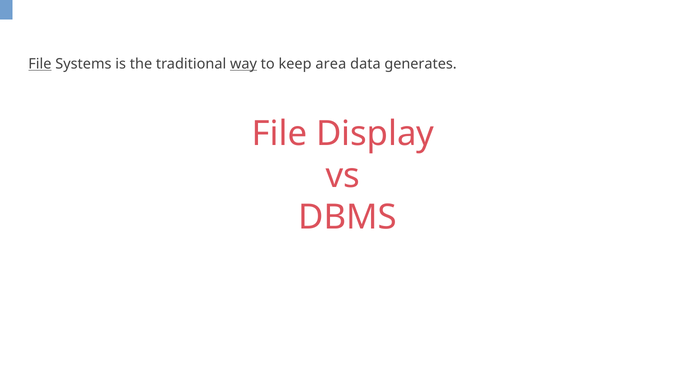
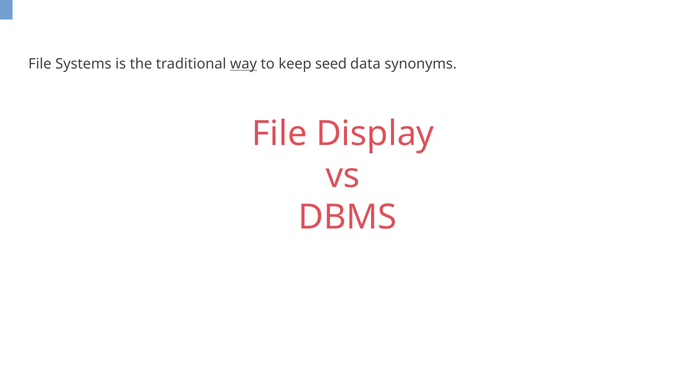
File underline: present -> none (40, 64)
area: area -> seed (331, 64)
generates: generates -> synonyms (421, 64)
